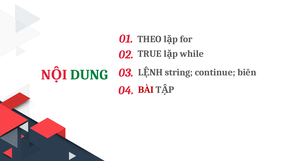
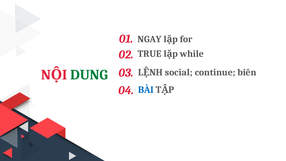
THEO: THEO -> NGAY (150, 39)
string: string -> social (179, 72)
BÀI colour: red -> blue (146, 90)
